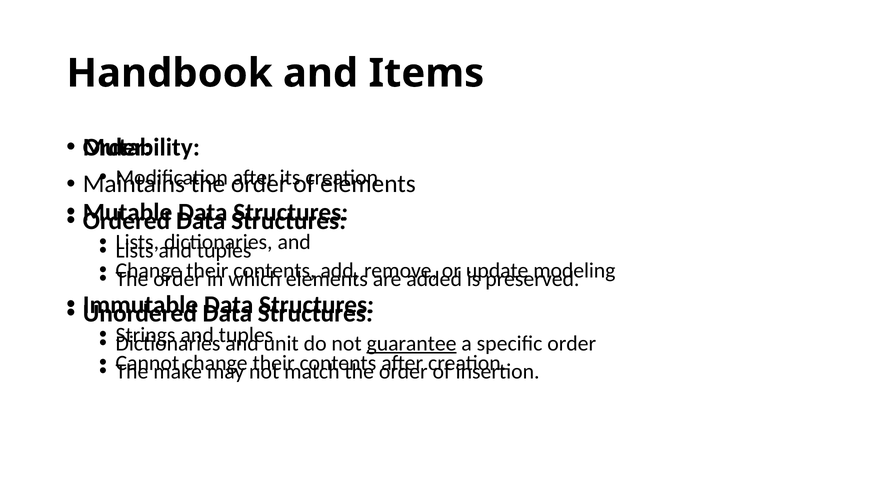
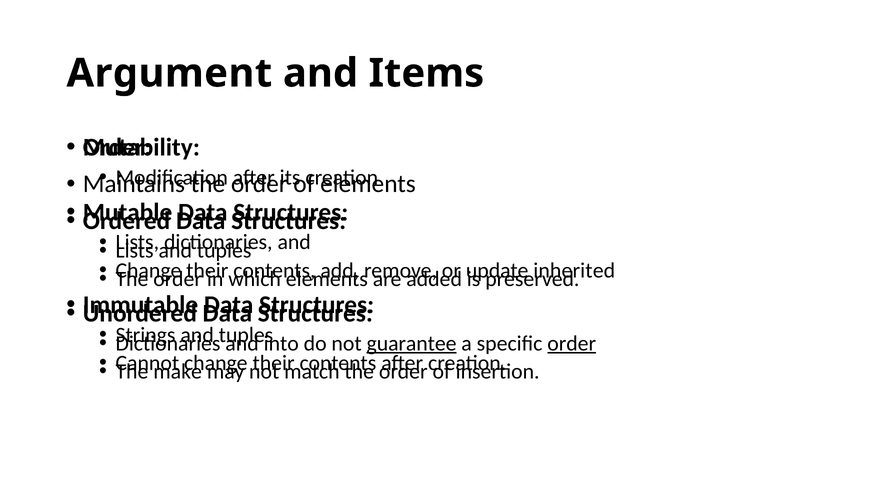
Handbook: Handbook -> Argument (169, 73)
modeling: modeling -> inherited (574, 270)
unit: unit -> into (281, 343)
order underline: none -> present (572, 343)
